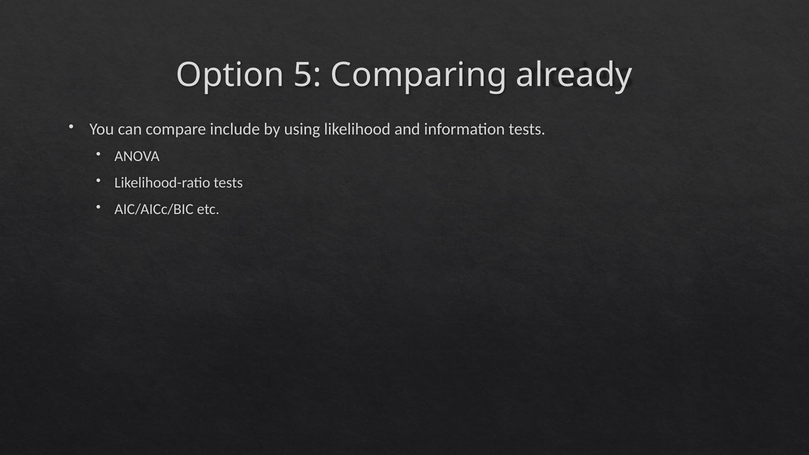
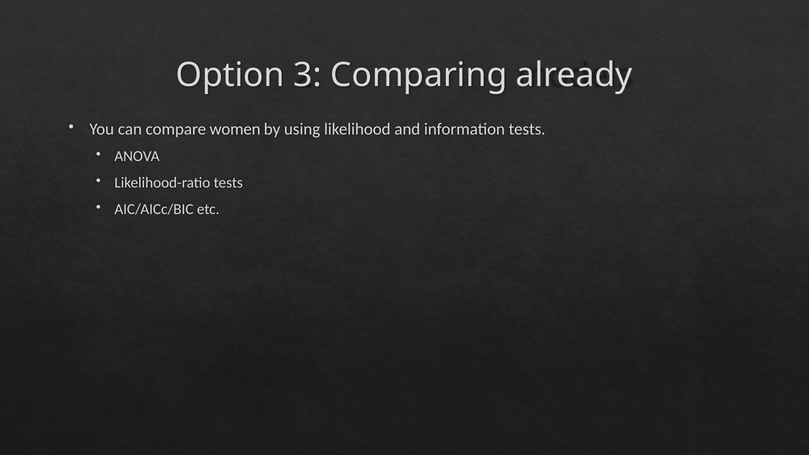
5: 5 -> 3 (308, 75)
include: include -> women (235, 129)
